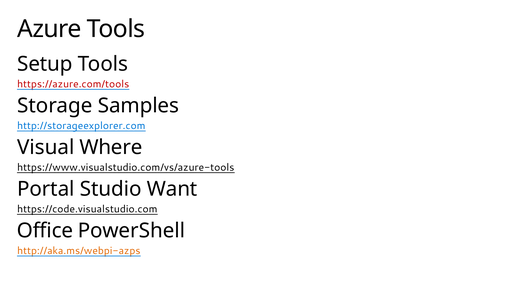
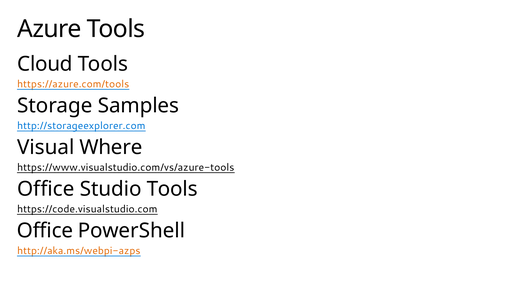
Setup: Setup -> Cloud (45, 64)
https://azure.com/tools colour: red -> orange (73, 84)
Portal: Portal -> Office (46, 189)
Studio Want: Want -> Tools (172, 189)
